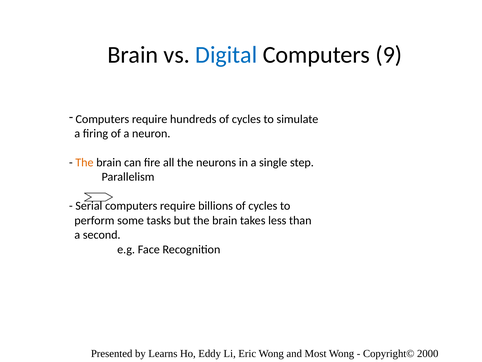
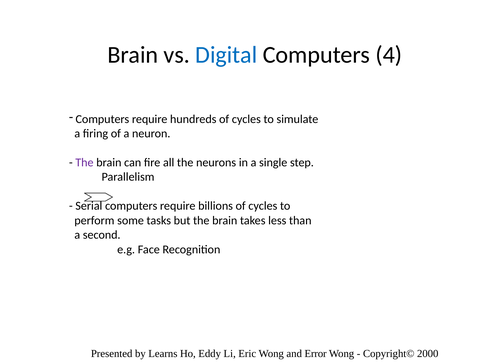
9: 9 -> 4 (389, 55)
The colour: orange -> purple (84, 162)
Most: Most -> Error (316, 353)
